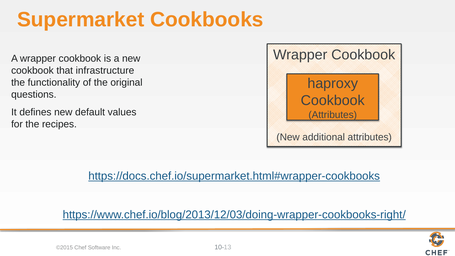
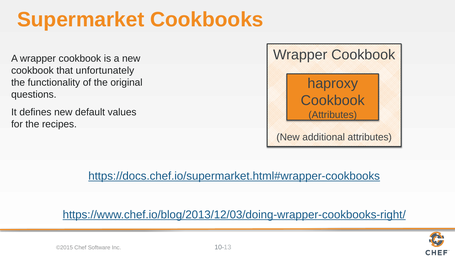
infrastructure: infrastructure -> unfortunately (105, 71)
